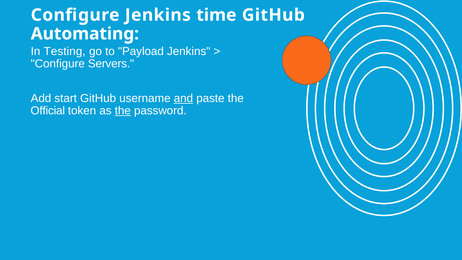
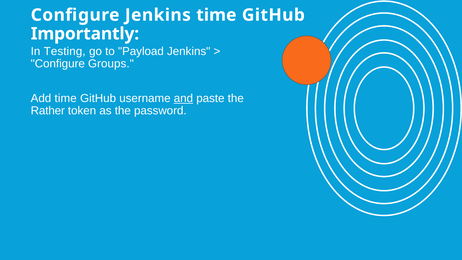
Automating: Automating -> Importantly (85, 34)
Servers: Servers -> Groups (111, 64)
Add start: start -> time (66, 98)
Official: Official -> Rather (48, 111)
the underline: present -> none (123, 111)
